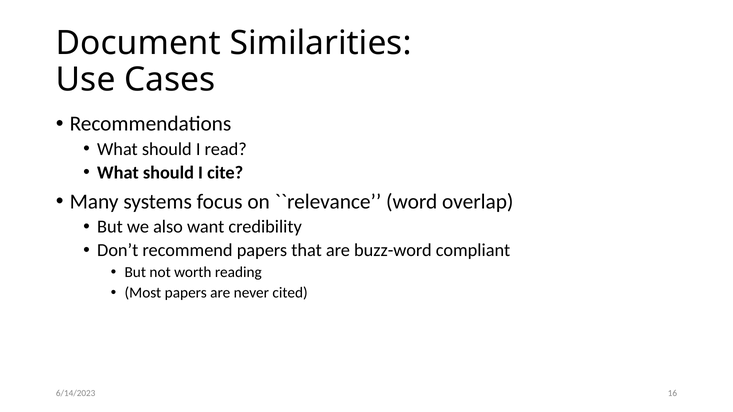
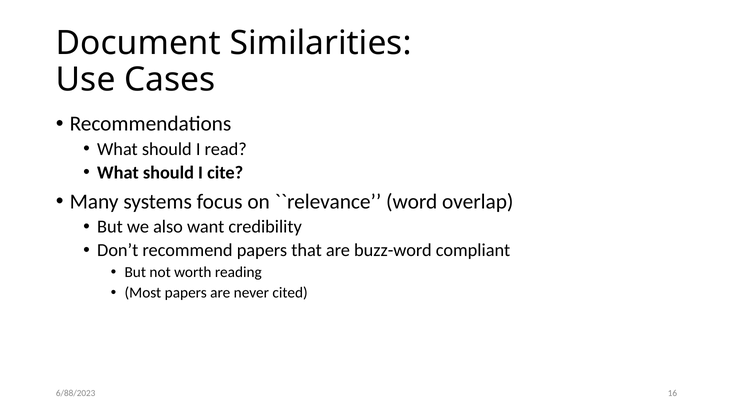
6/14/2023: 6/14/2023 -> 6/88/2023 (76, 394)
